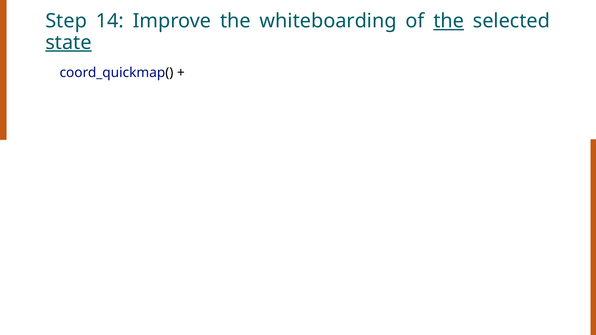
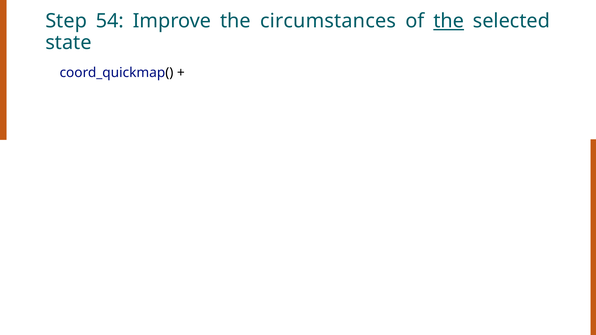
14: 14 -> 54 (110, 21)
whiteboarding: whiteboarding -> circumstances (328, 21)
state underline: present -> none (69, 43)
